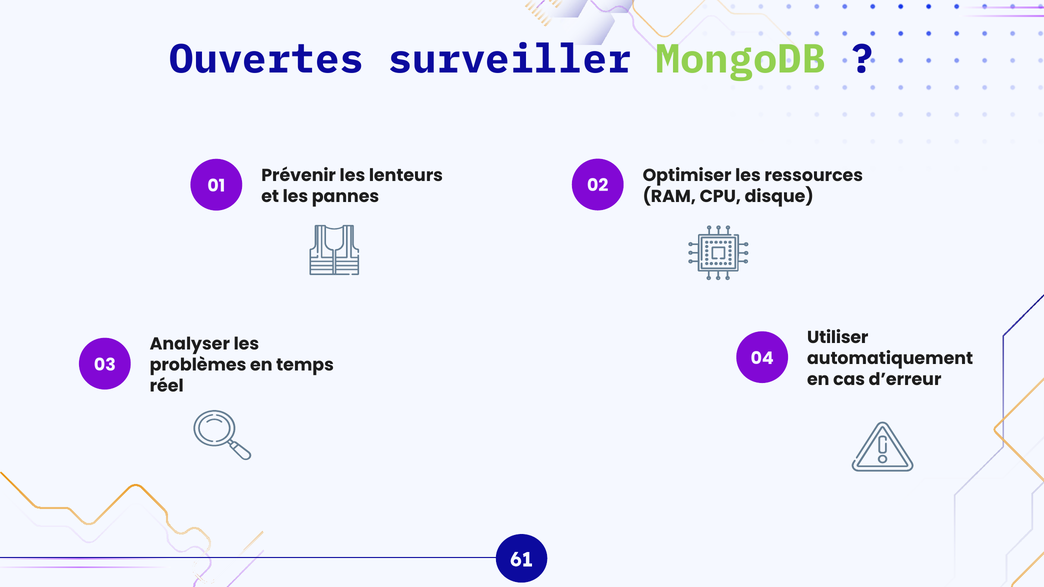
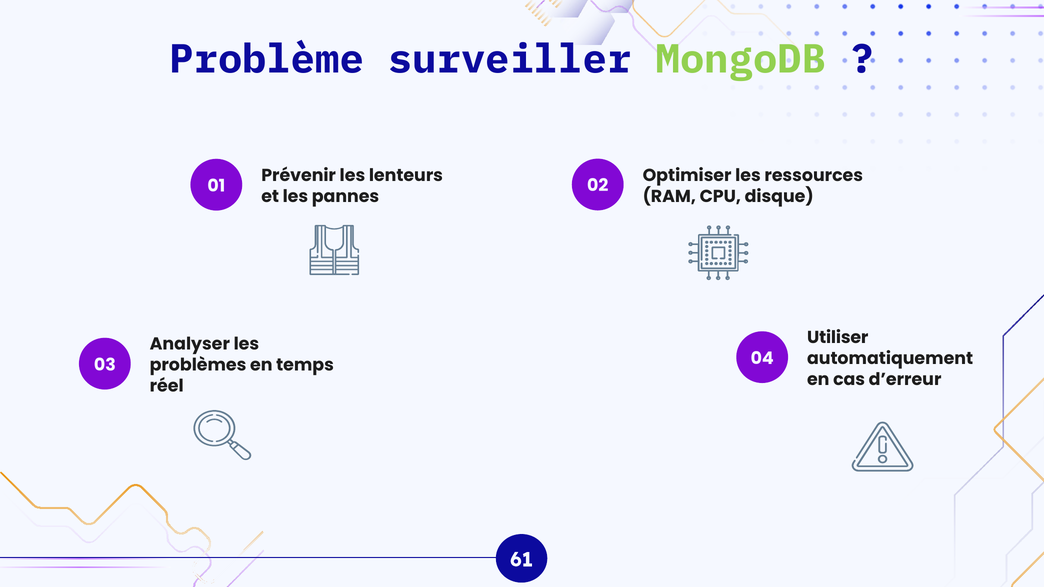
Ouvertes: Ouvertes -> Problème (267, 59)
